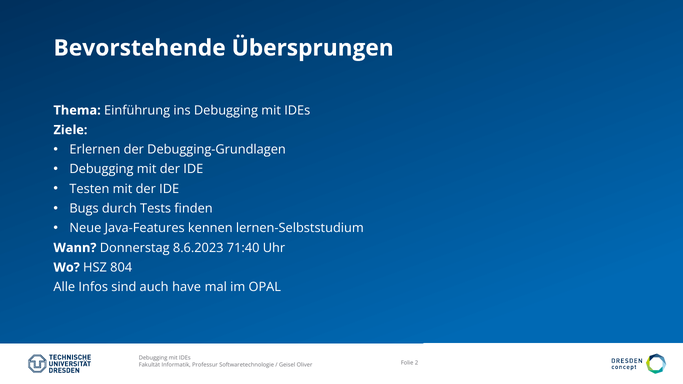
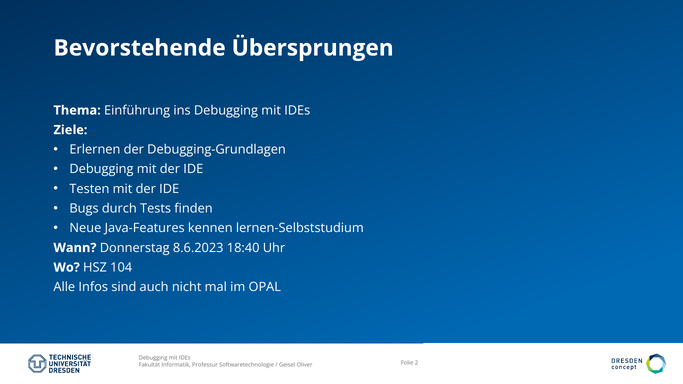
71:40: 71:40 -> 18:40 (243, 248)
804: 804 -> 104 (121, 268)
have: have -> nicht (187, 287)
